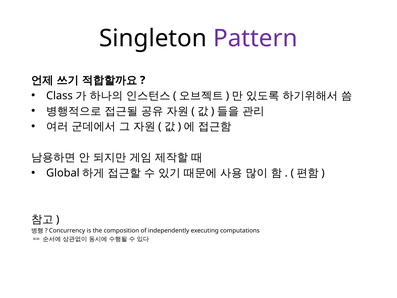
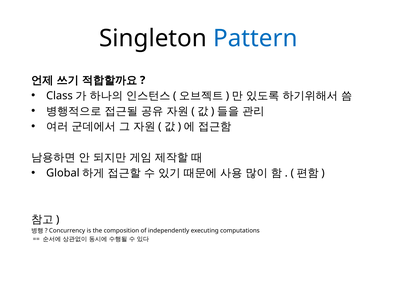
Pattern colour: purple -> blue (255, 38)
